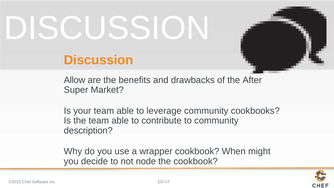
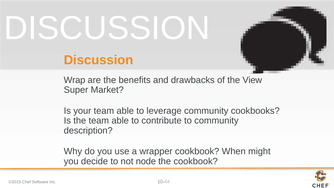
Allow: Allow -> Wrap (75, 80)
After: After -> View (252, 80)
